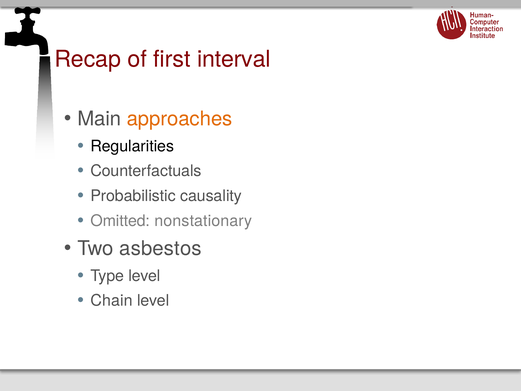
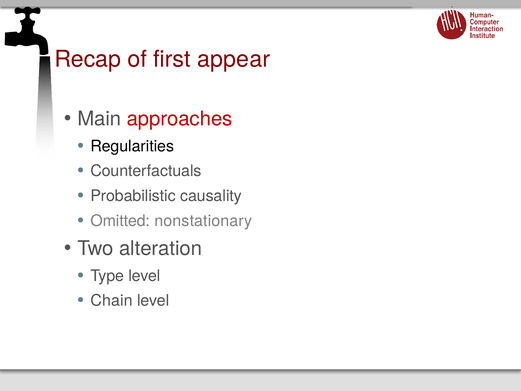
interval: interval -> appear (234, 59)
approaches colour: orange -> red (180, 119)
asbestos: asbestos -> alteration (161, 248)
